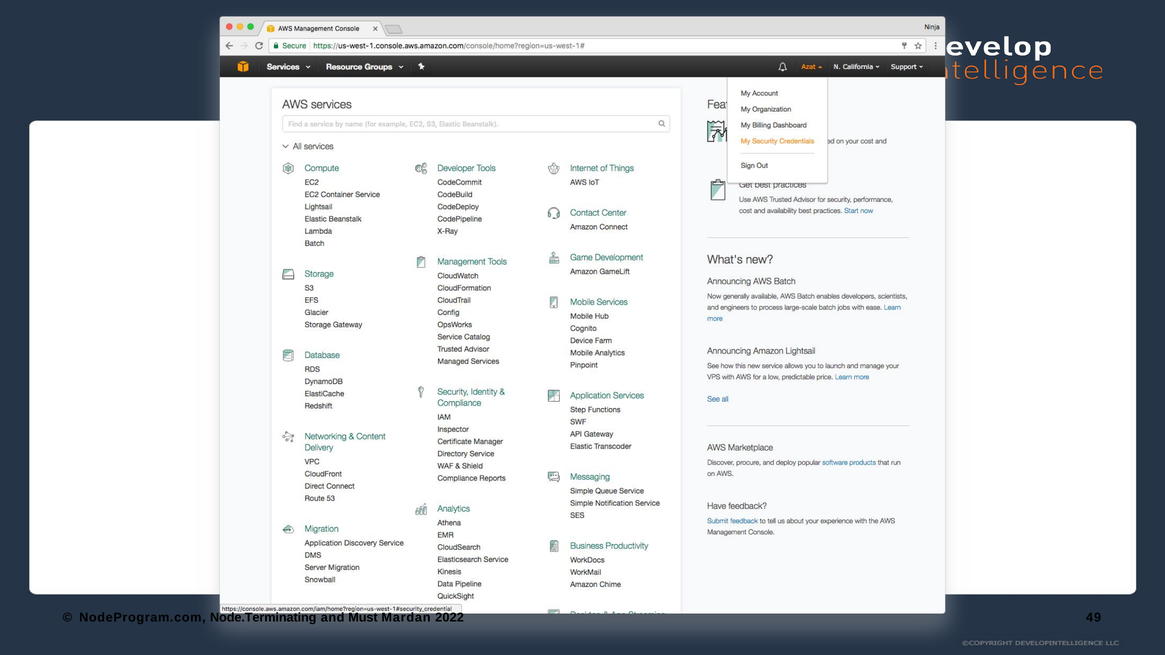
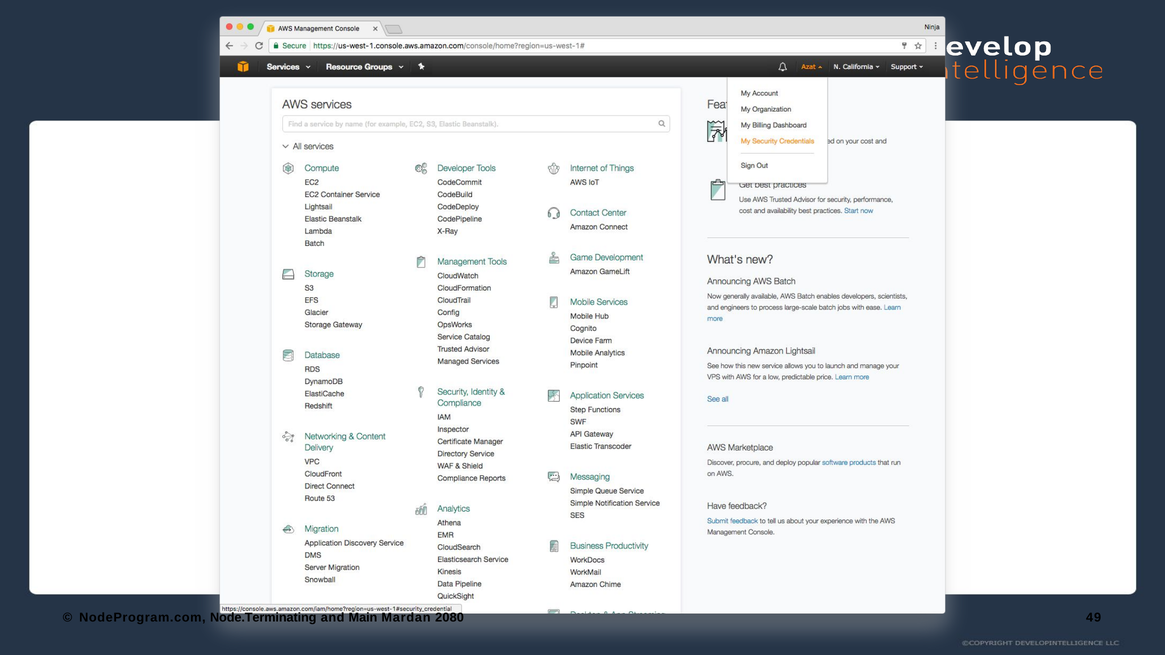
Must: Must -> Main (363, 618)
2022: 2022 -> 2080 (450, 618)
